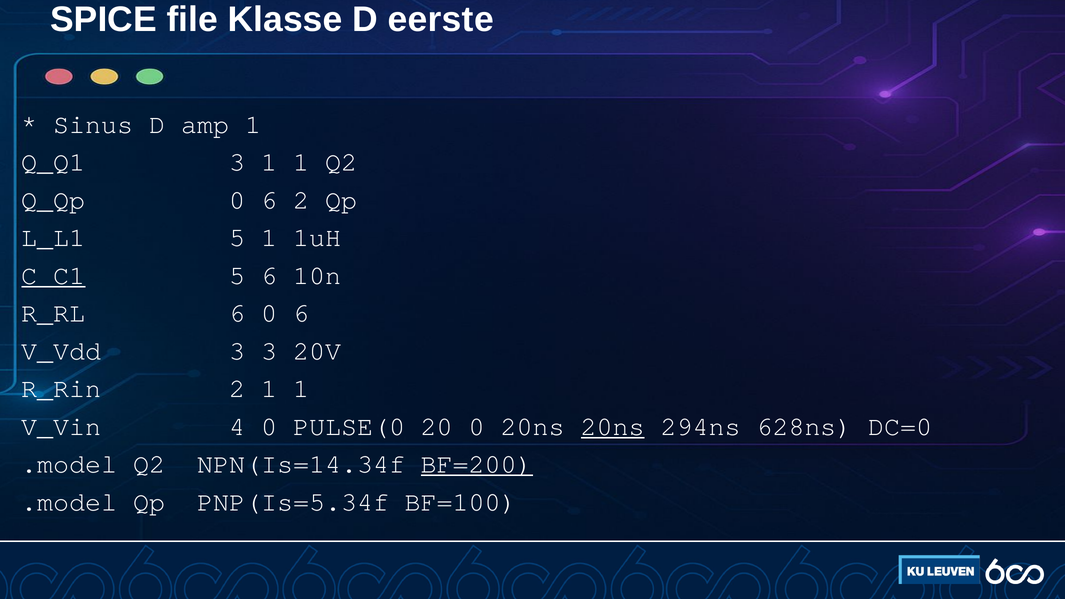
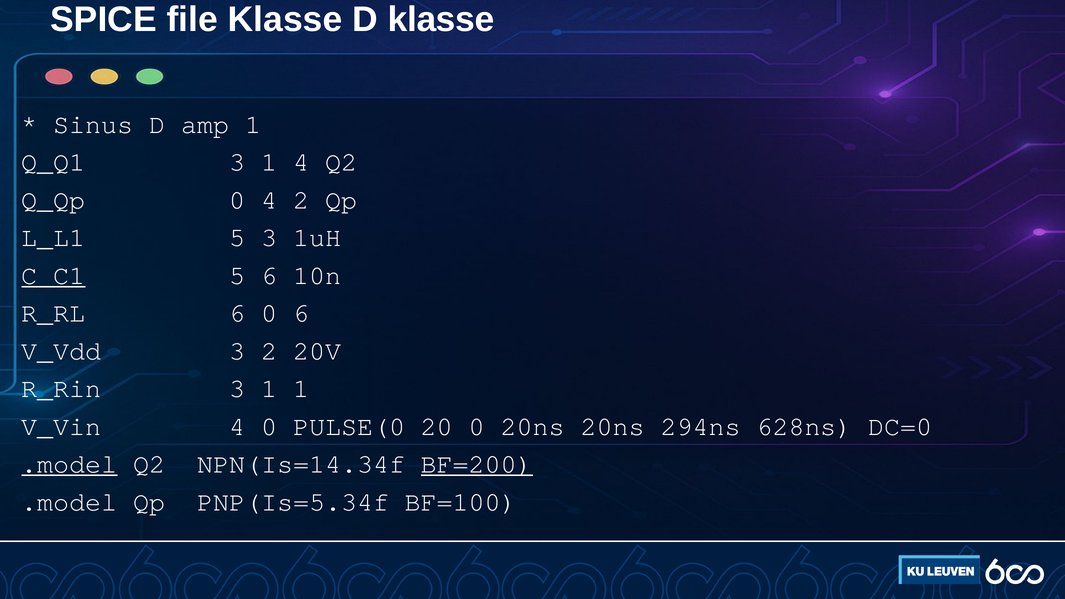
D eerste: eerste -> klasse (441, 19)
3 1 1: 1 -> 4 (301, 162)
Q_Qp 0 6: 6 -> 4 (269, 200)
5 1: 1 -> 3 (269, 238)
3 3: 3 -> 2 (269, 351)
R_Rin 2: 2 -> 3 (237, 389)
20ns underline: present -> none (613, 426)
.model underline: none -> present (69, 464)
